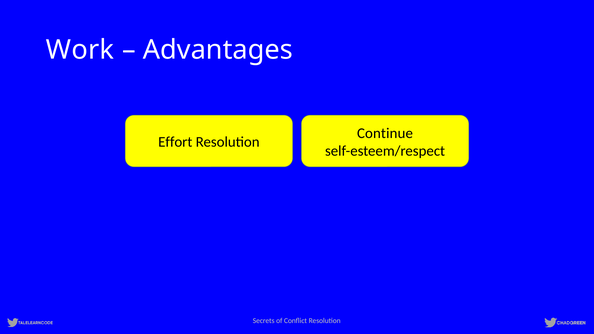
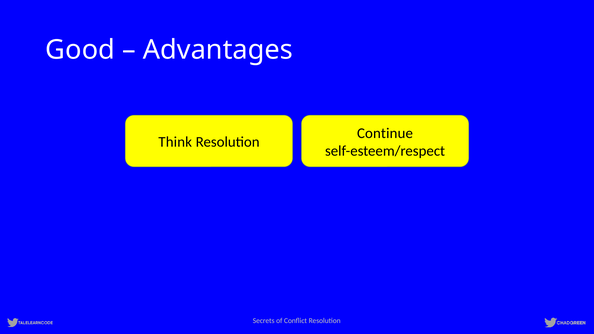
Work: Work -> Good (80, 50)
Effort: Effort -> Think (175, 142)
